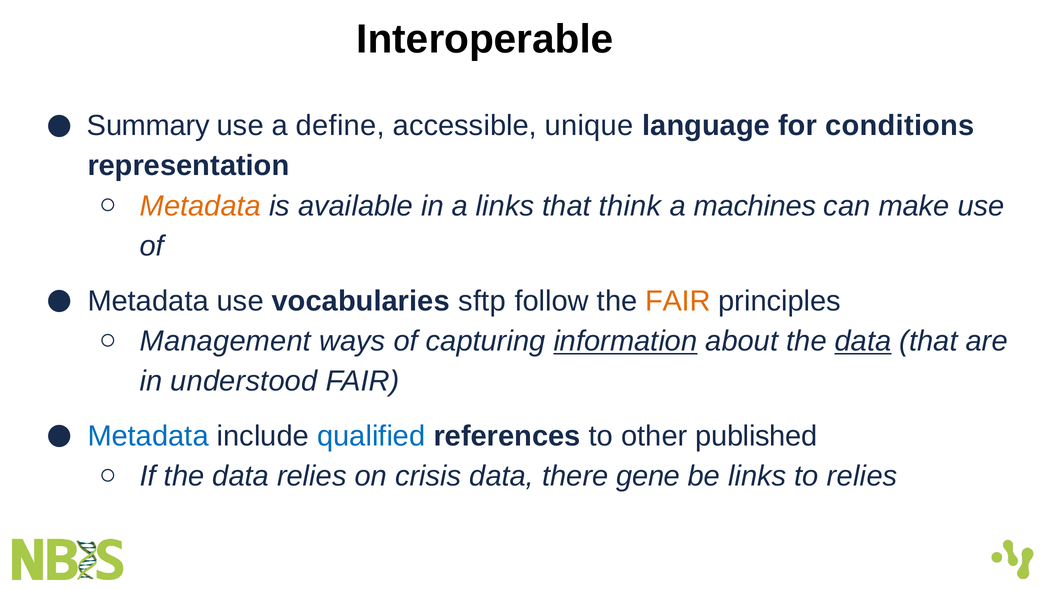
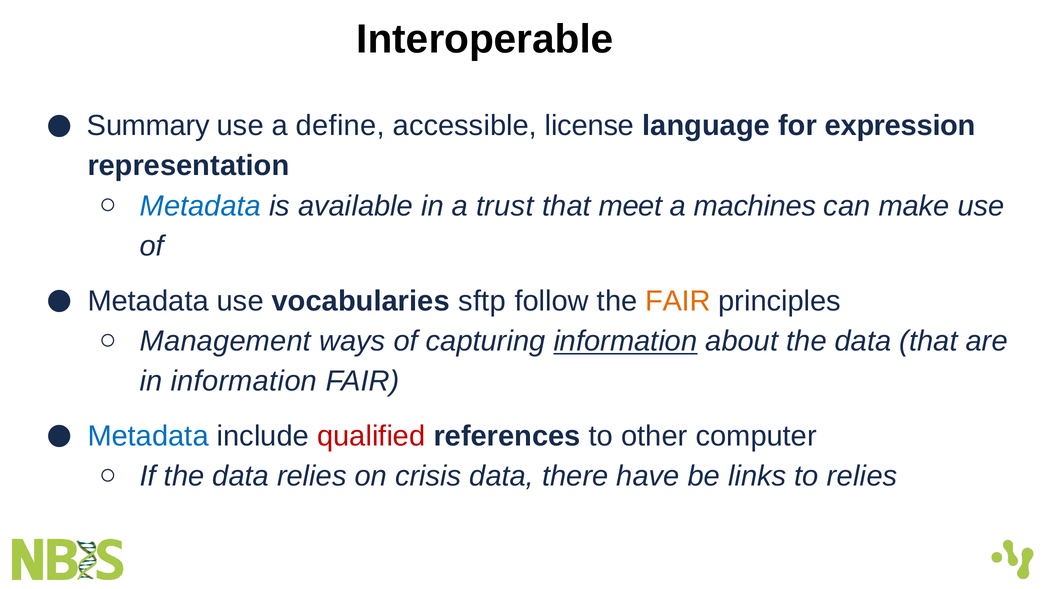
unique: unique -> license (589, 125)
conditions: conditions -> expression (900, 125)
Metadata colour: orange -> blue (200, 206)
a links: links -> trust (505, 206)
think: think -> meet (631, 206)
data underline: present -> none (863, 341)
in understood: understood -> information (244, 381)
qualified colour: blue -> red (371, 436)
published: published -> computer (756, 436)
gene: gene -> have (648, 476)
